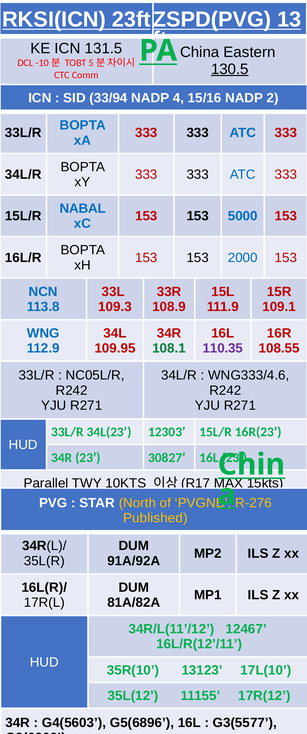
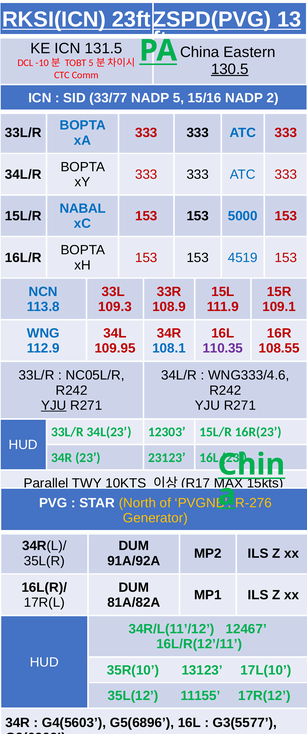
33/94: 33/94 -> 33/77 (108, 98)
NADP 4: 4 -> 5 (178, 98)
2000: 2000 -> 4519 (243, 258)
108.1 colour: green -> blue (169, 349)
YJU underline: none -> present (54, 406)
30827: 30827 -> 23123 (167, 458)
Published: Published -> Generator (155, 518)
